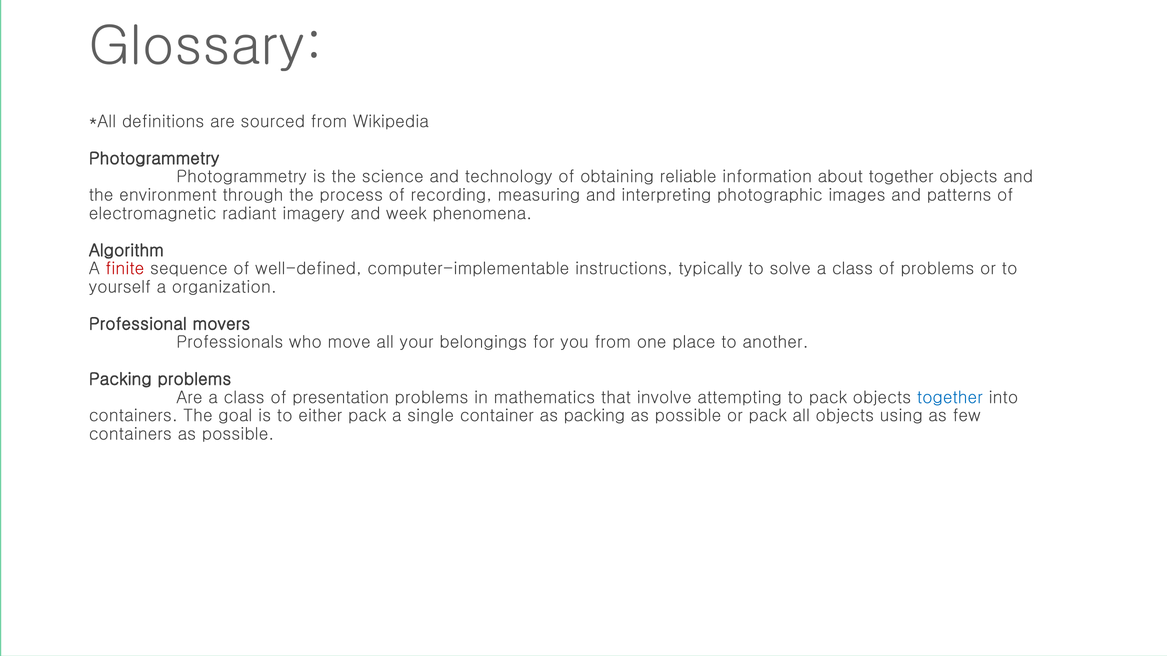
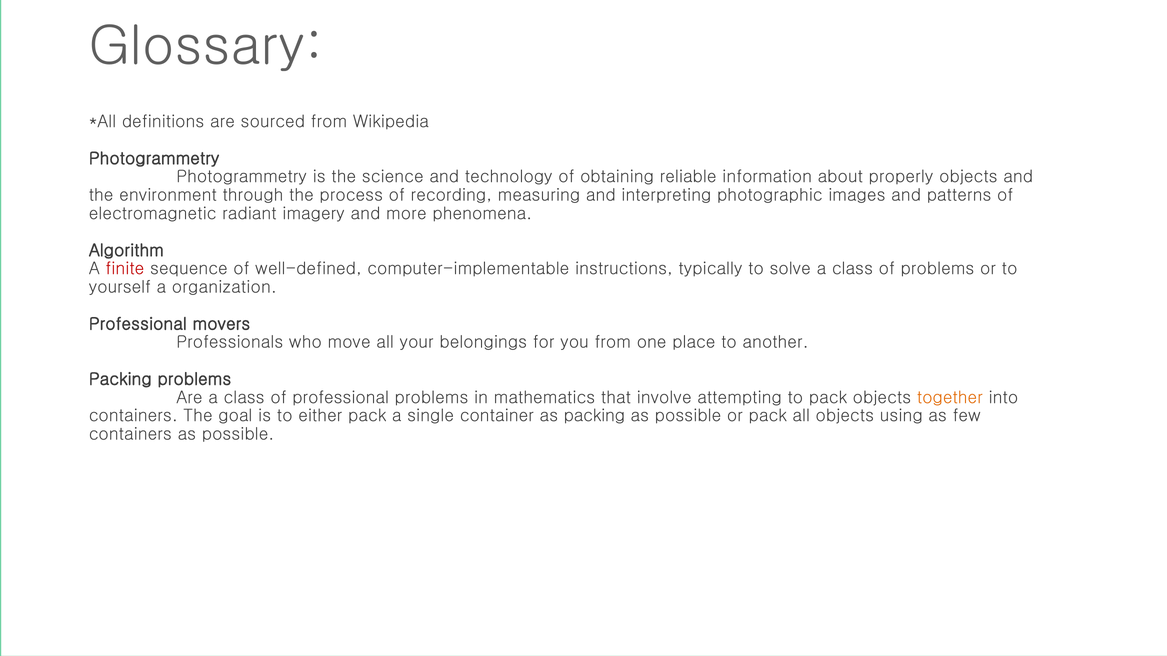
about together: together -> properly (901, 177)
week: week -> more (406, 214)
of presentation: presentation -> professional (341, 398)
together colour: blue -> orange (950, 398)
